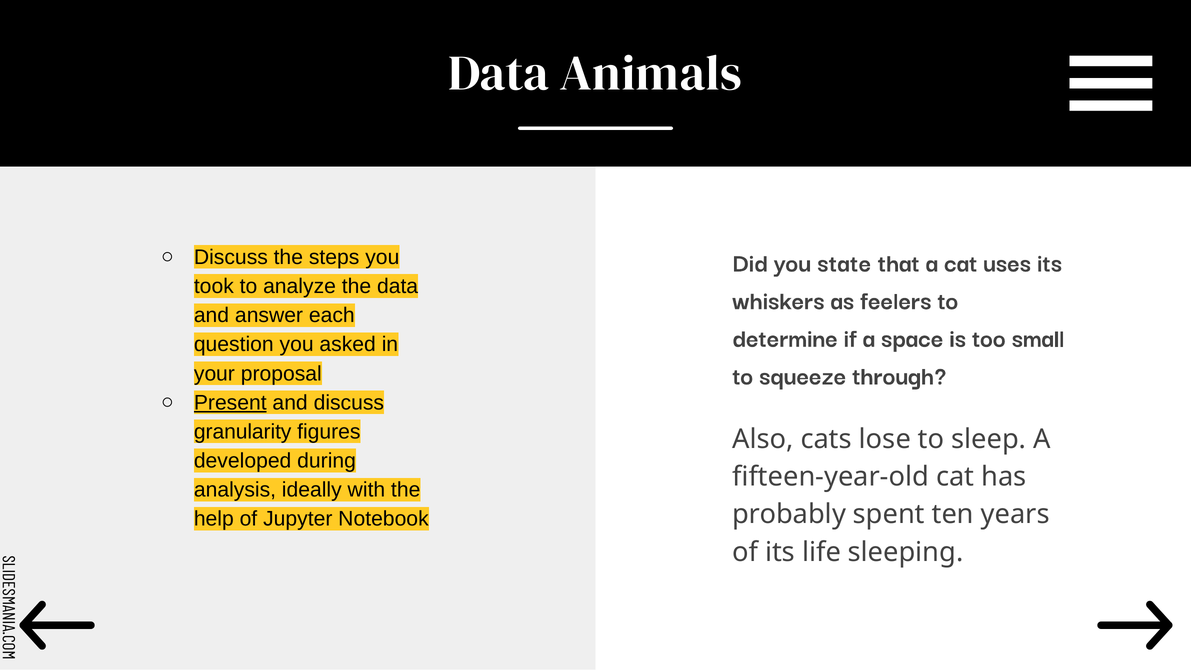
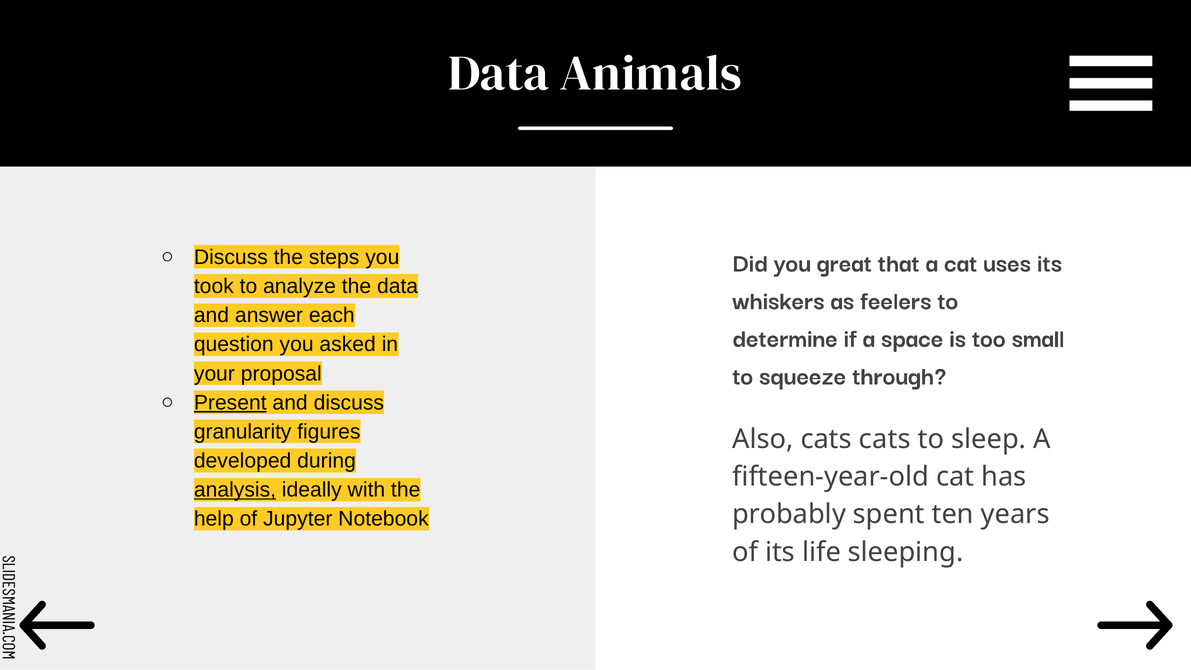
state: state -> great (844, 262)
cats lose: lose -> cats (885, 439)
analysis underline: none -> present (235, 490)
